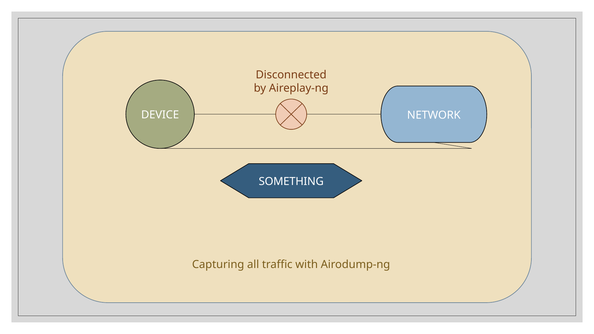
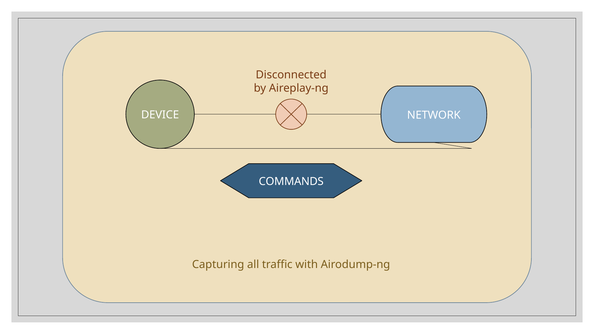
SOMETHING: SOMETHING -> COMMANDS (291, 182)
